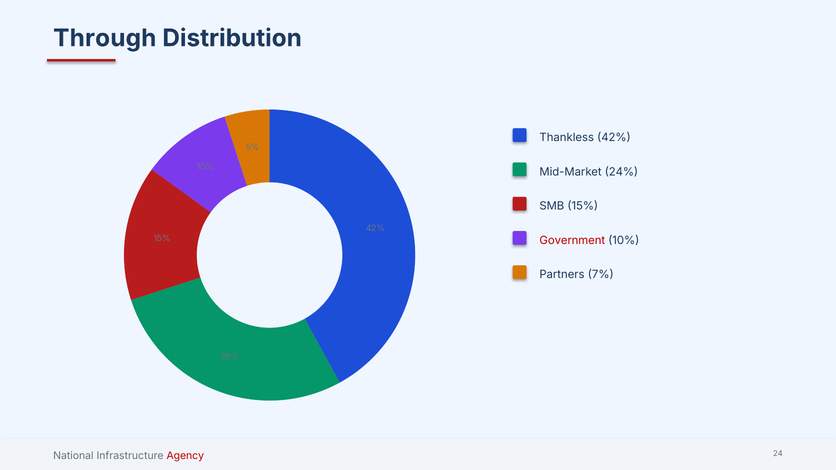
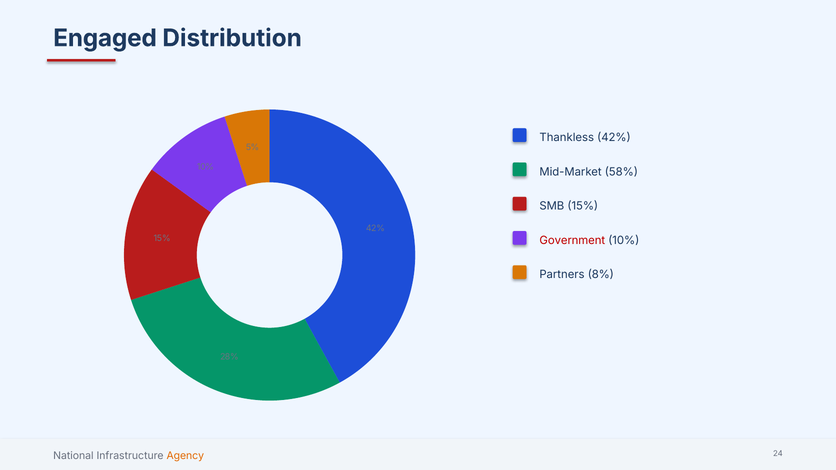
Through: Through -> Engaged (105, 38)
24%: 24% -> 58% (621, 172)
7%: 7% -> 8% (601, 275)
Agency colour: red -> orange (185, 456)
